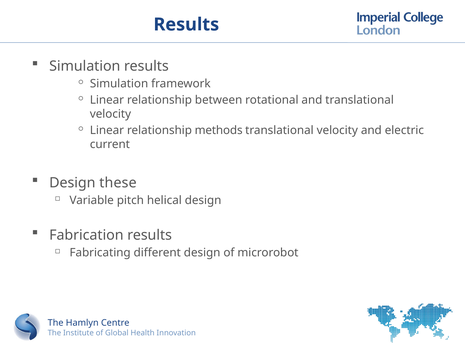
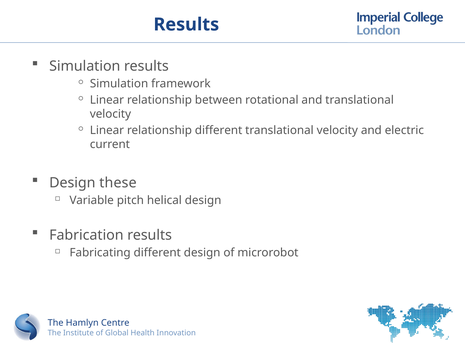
relationship methods: methods -> different (219, 130)
